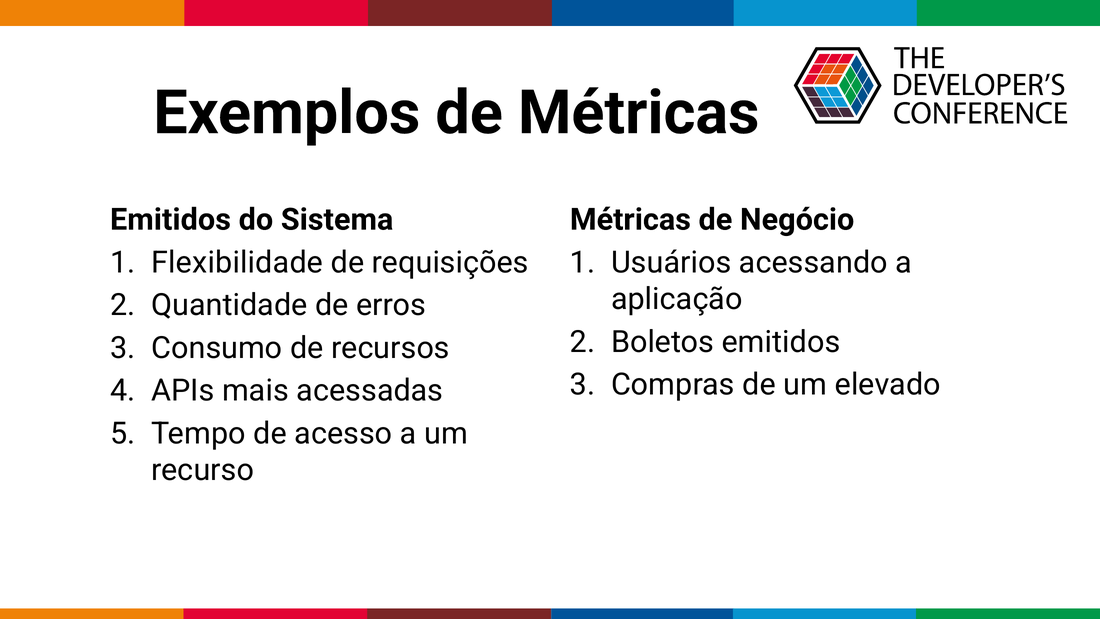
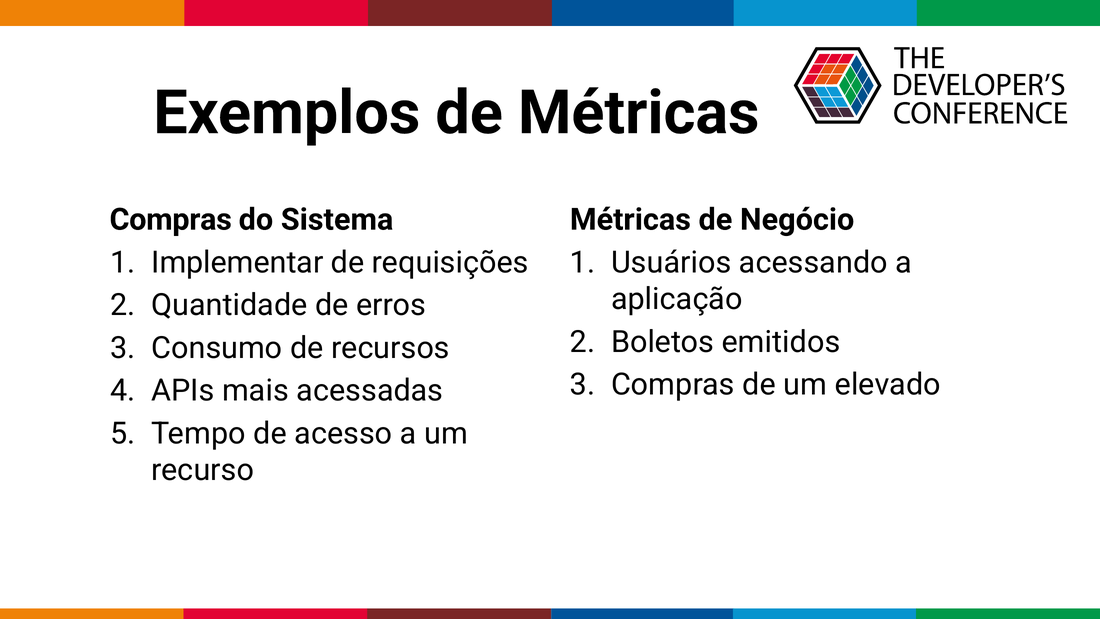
Emitidos: Emitidos -> Compras (171, 220)
Flexibilidade: Flexibilidade -> Implementar (237, 262)
